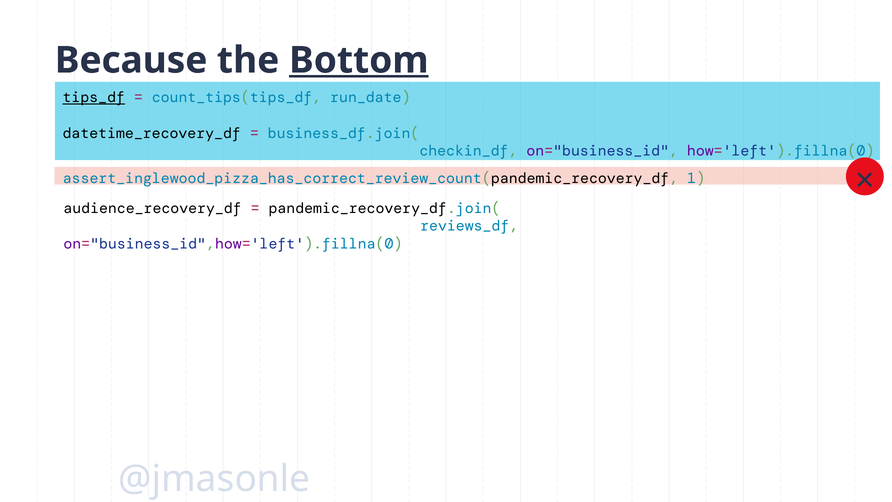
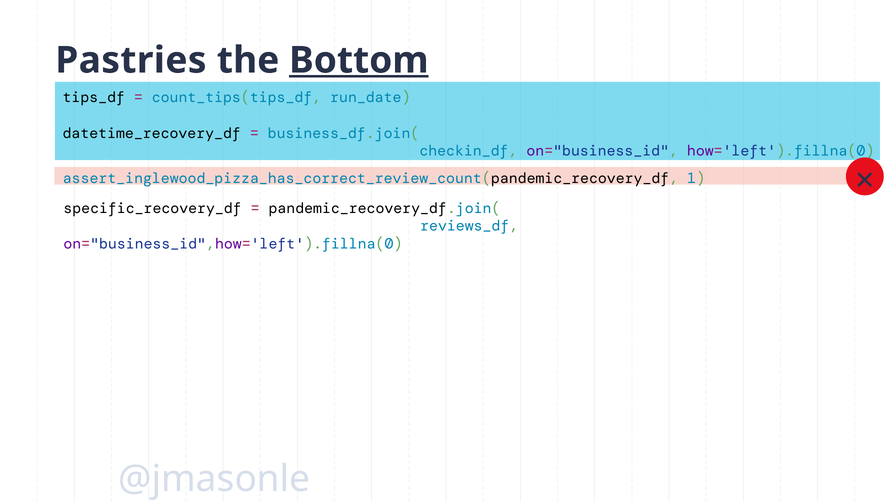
Because: Because -> Pastries (131, 60)
tips_df underline: present -> none (94, 97)
audience_recovery_df: audience_recovery_df -> specific_recovery_df (153, 208)
